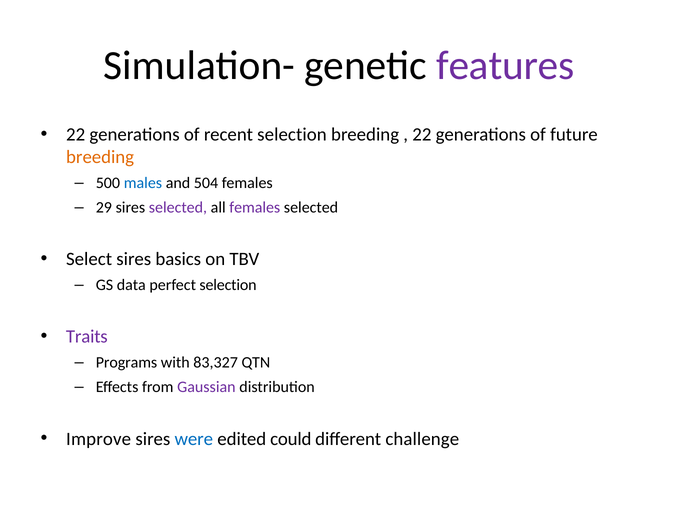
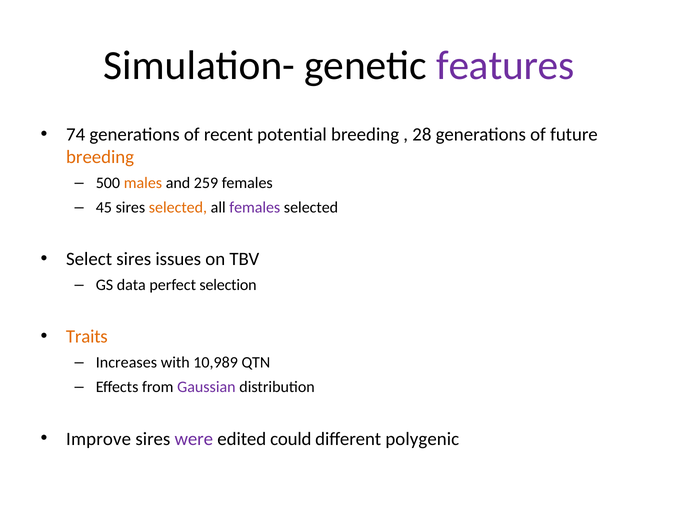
22: 22 -> 74 (76, 135)
recent selection: selection -> potential (292, 135)
22: 22 -> 28 (422, 135)
males colour: blue -> orange (143, 183)
504: 504 -> 259 (206, 183)
29: 29 -> 45 (104, 208)
selected colour: purple -> orange (178, 208)
basics: basics -> issues (178, 259)
Traits colour: purple -> orange (87, 337)
Programs: Programs -> Increases (126, 363)
83,327: 83,327 -> 10,989 (216, 363)
were colour: blue -> purple (194, 439)
challenge: challenge -> polygenic (422, 439)
